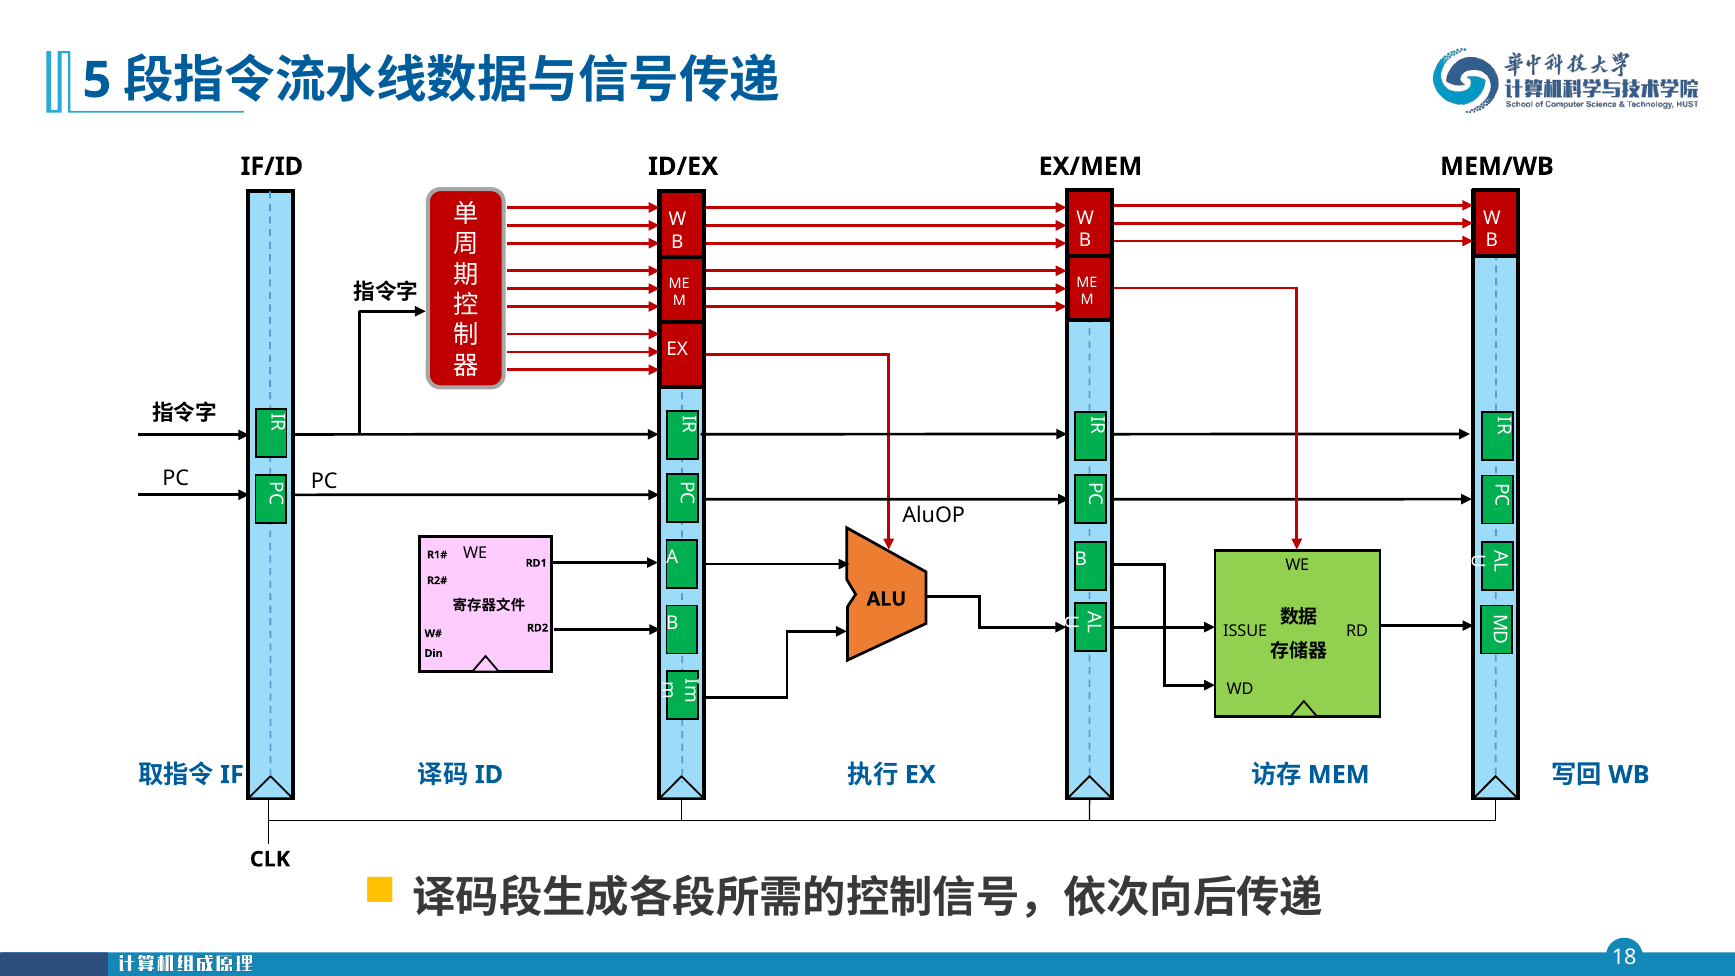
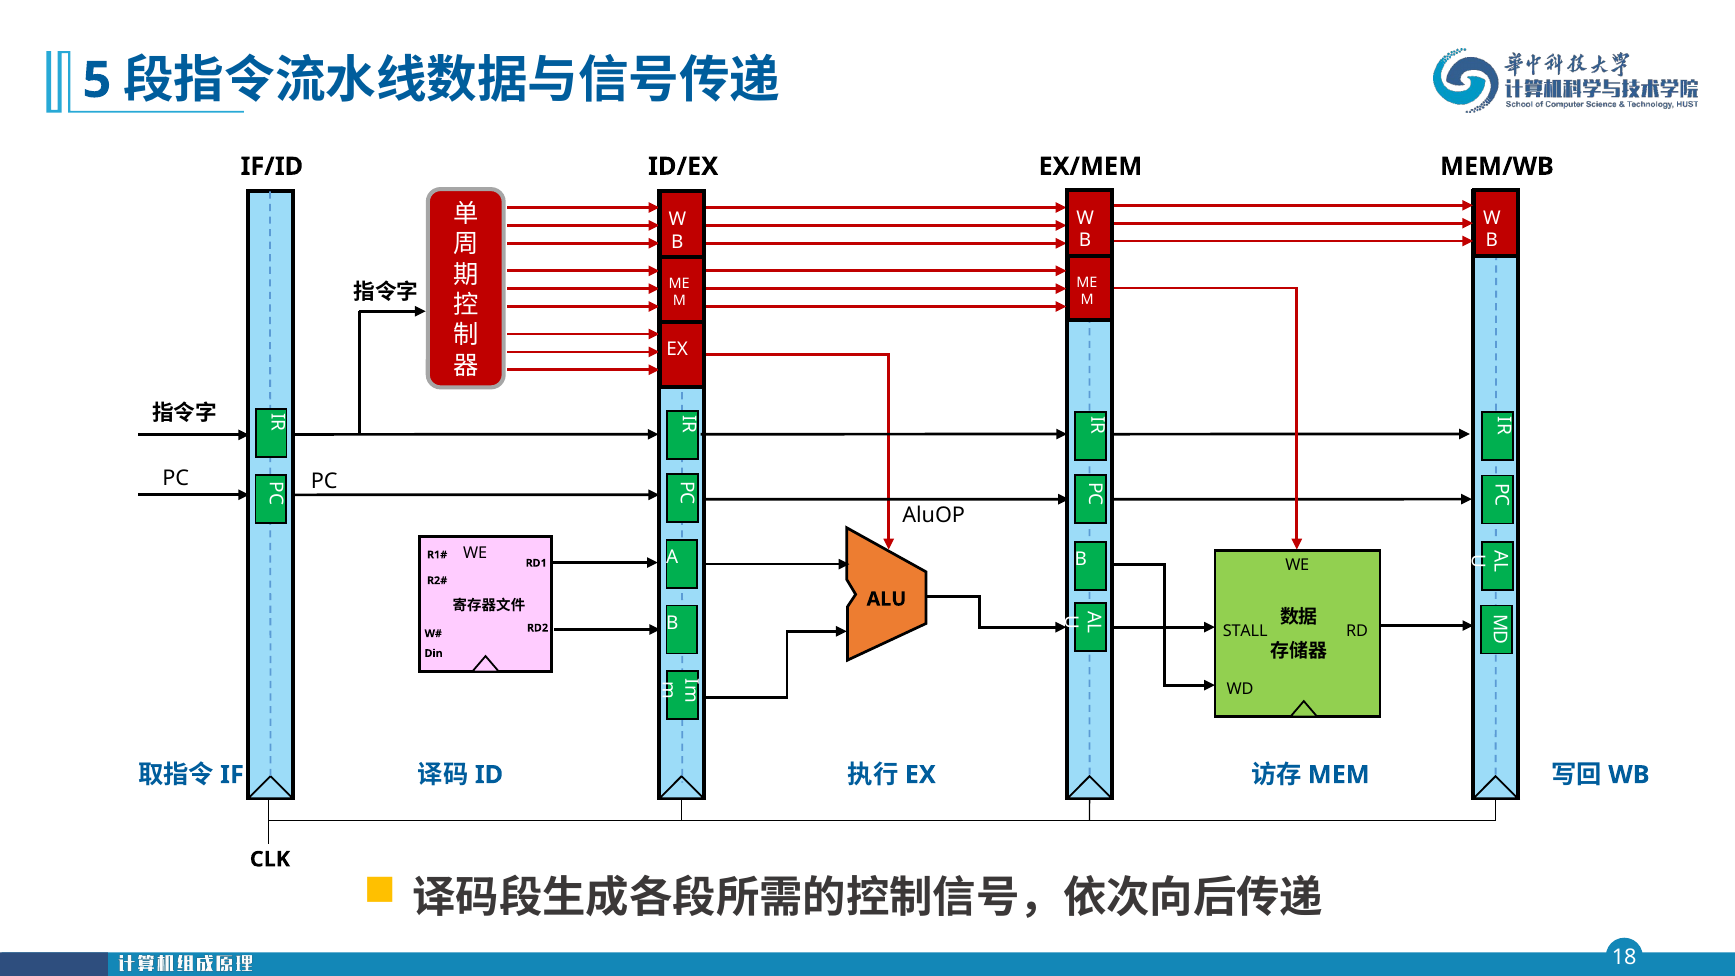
ISSUE: ISSUE -> STALL (1245, 631)
